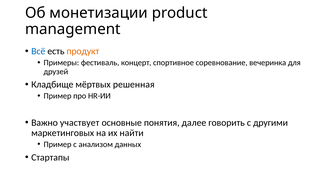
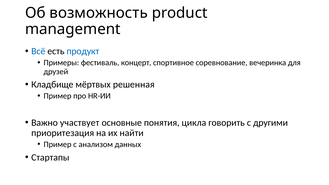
монетизации: монетизации -> возможность (99, 13)
продукт colour: orange -> blue (83, 51)
далее: далее -> цикла (194, 123)
маркетинговых: маркетинговых -> приоритезация (63, 133)
